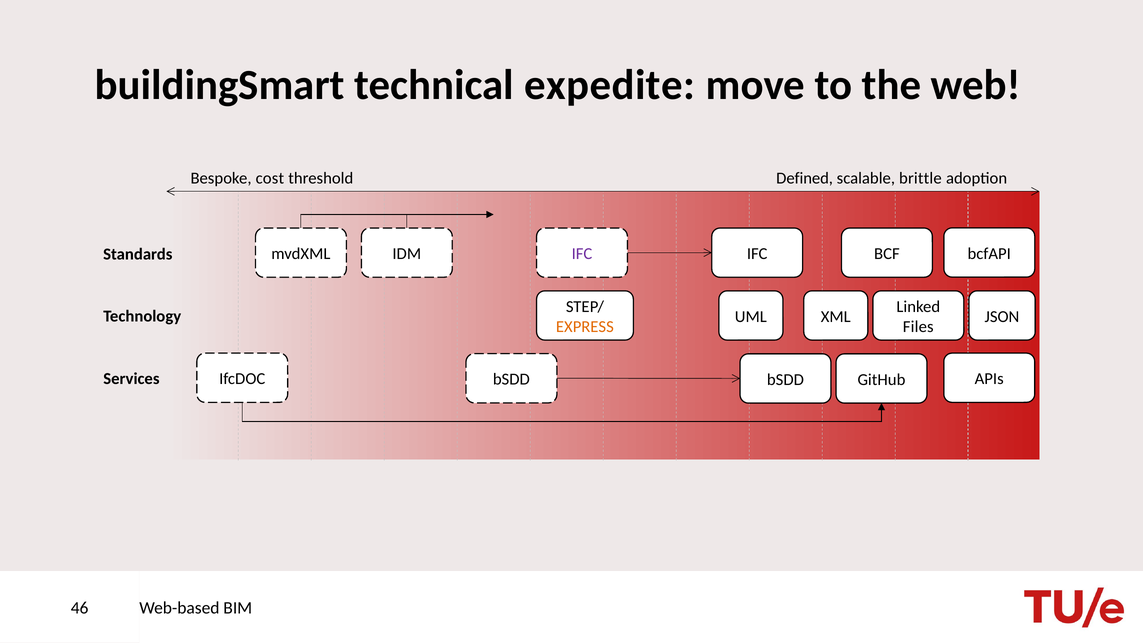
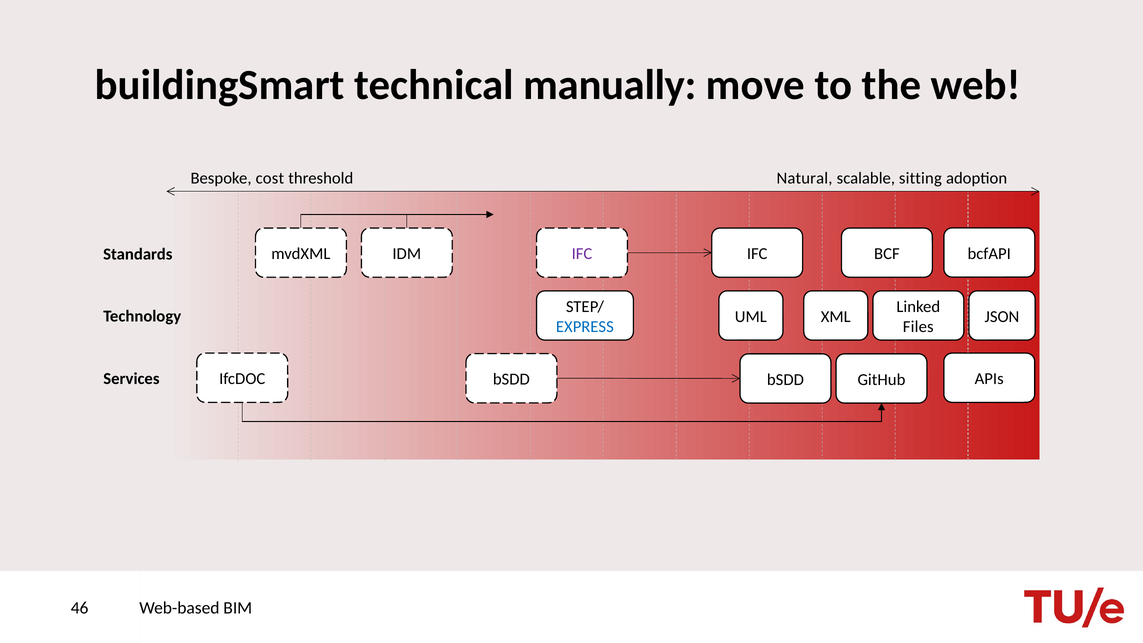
expedite: expedite -> manually (610, 85)
Defined: Defined -> Natural (804, 178)
brittle: brittle -> sitting (920, 178)
EXPRESS colour: orange -> blue (585, 327)
